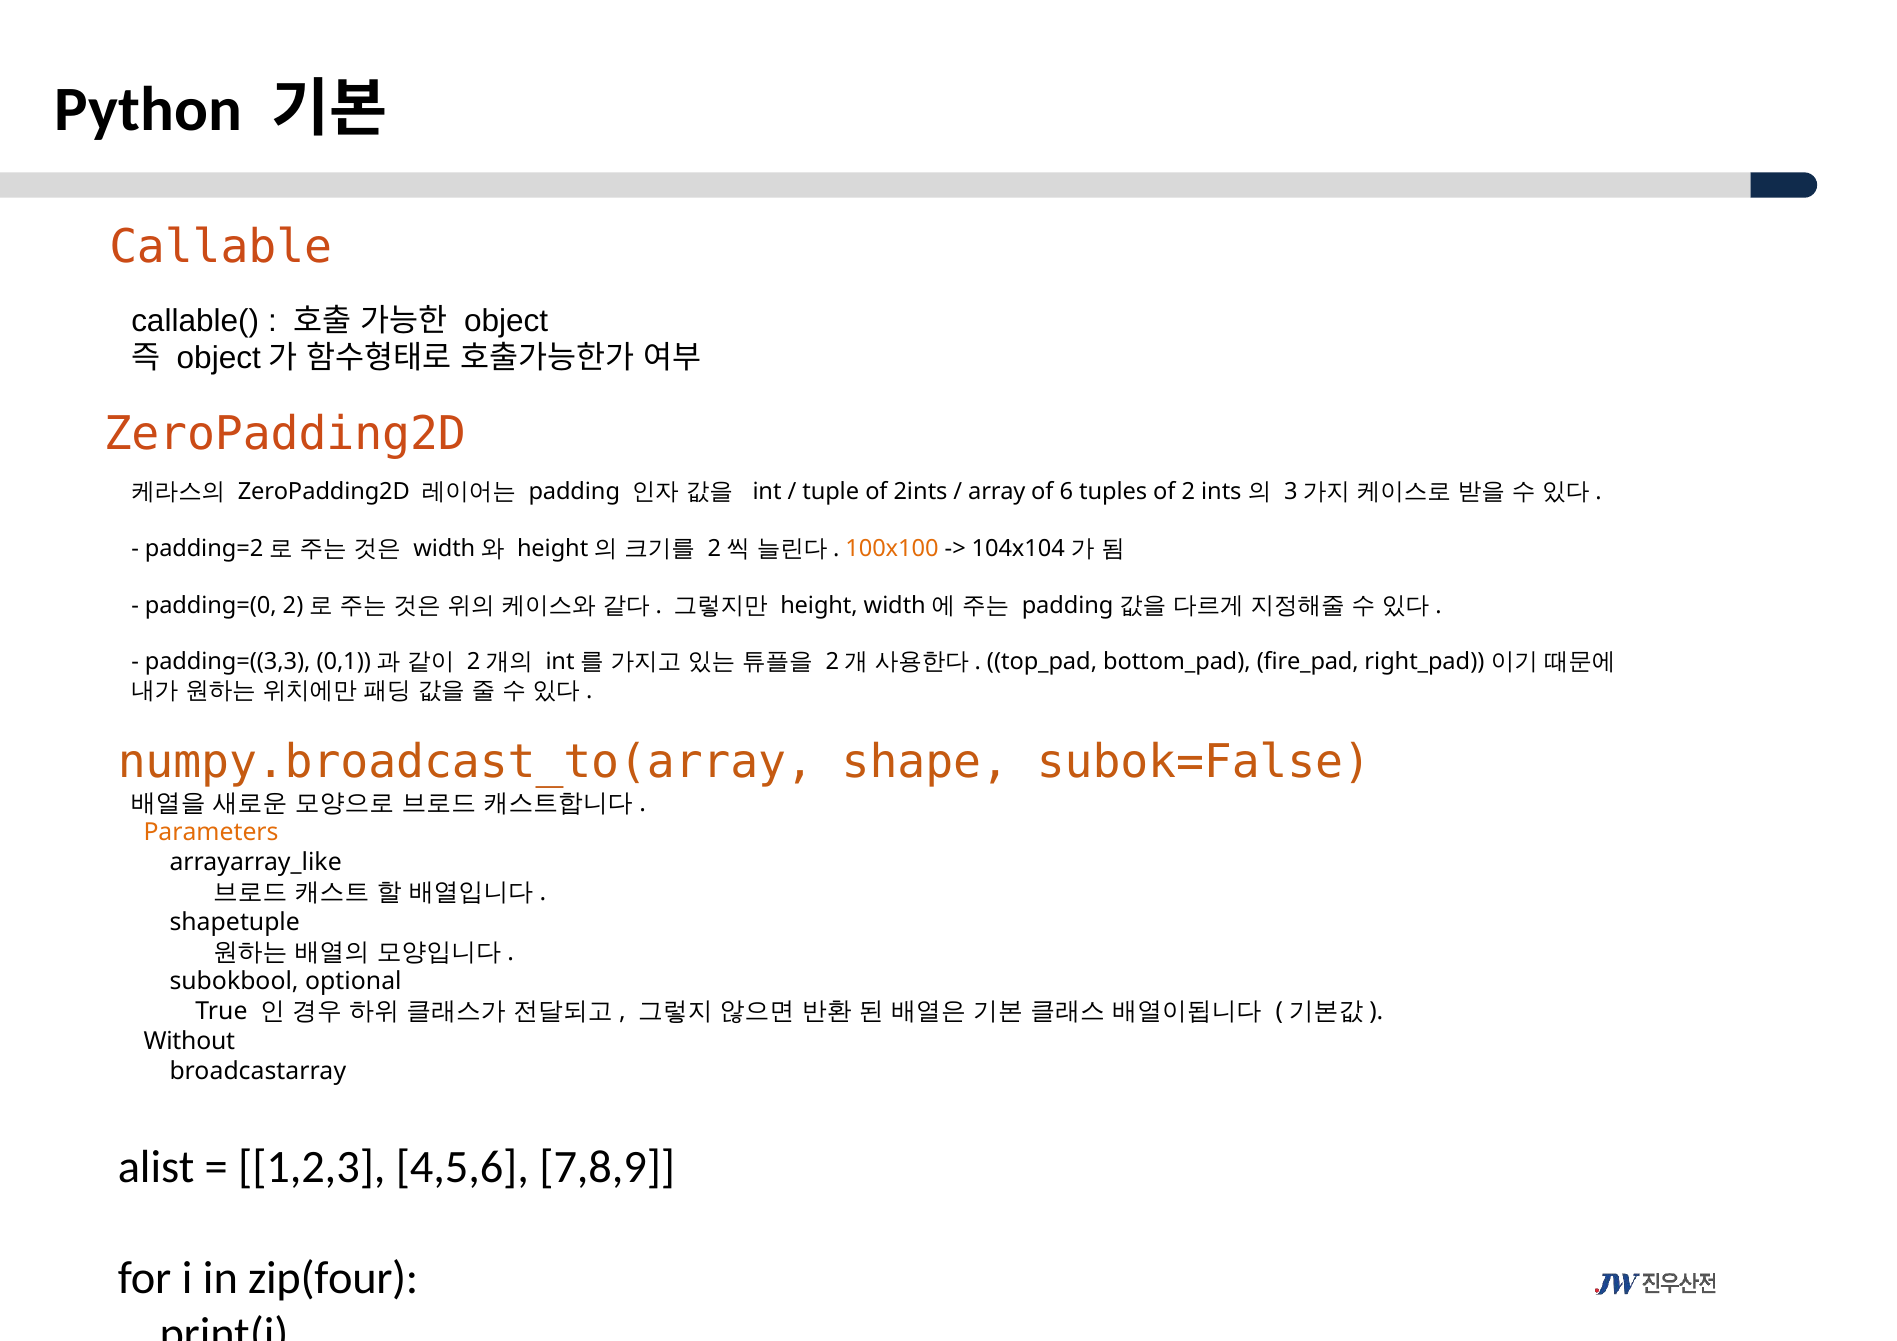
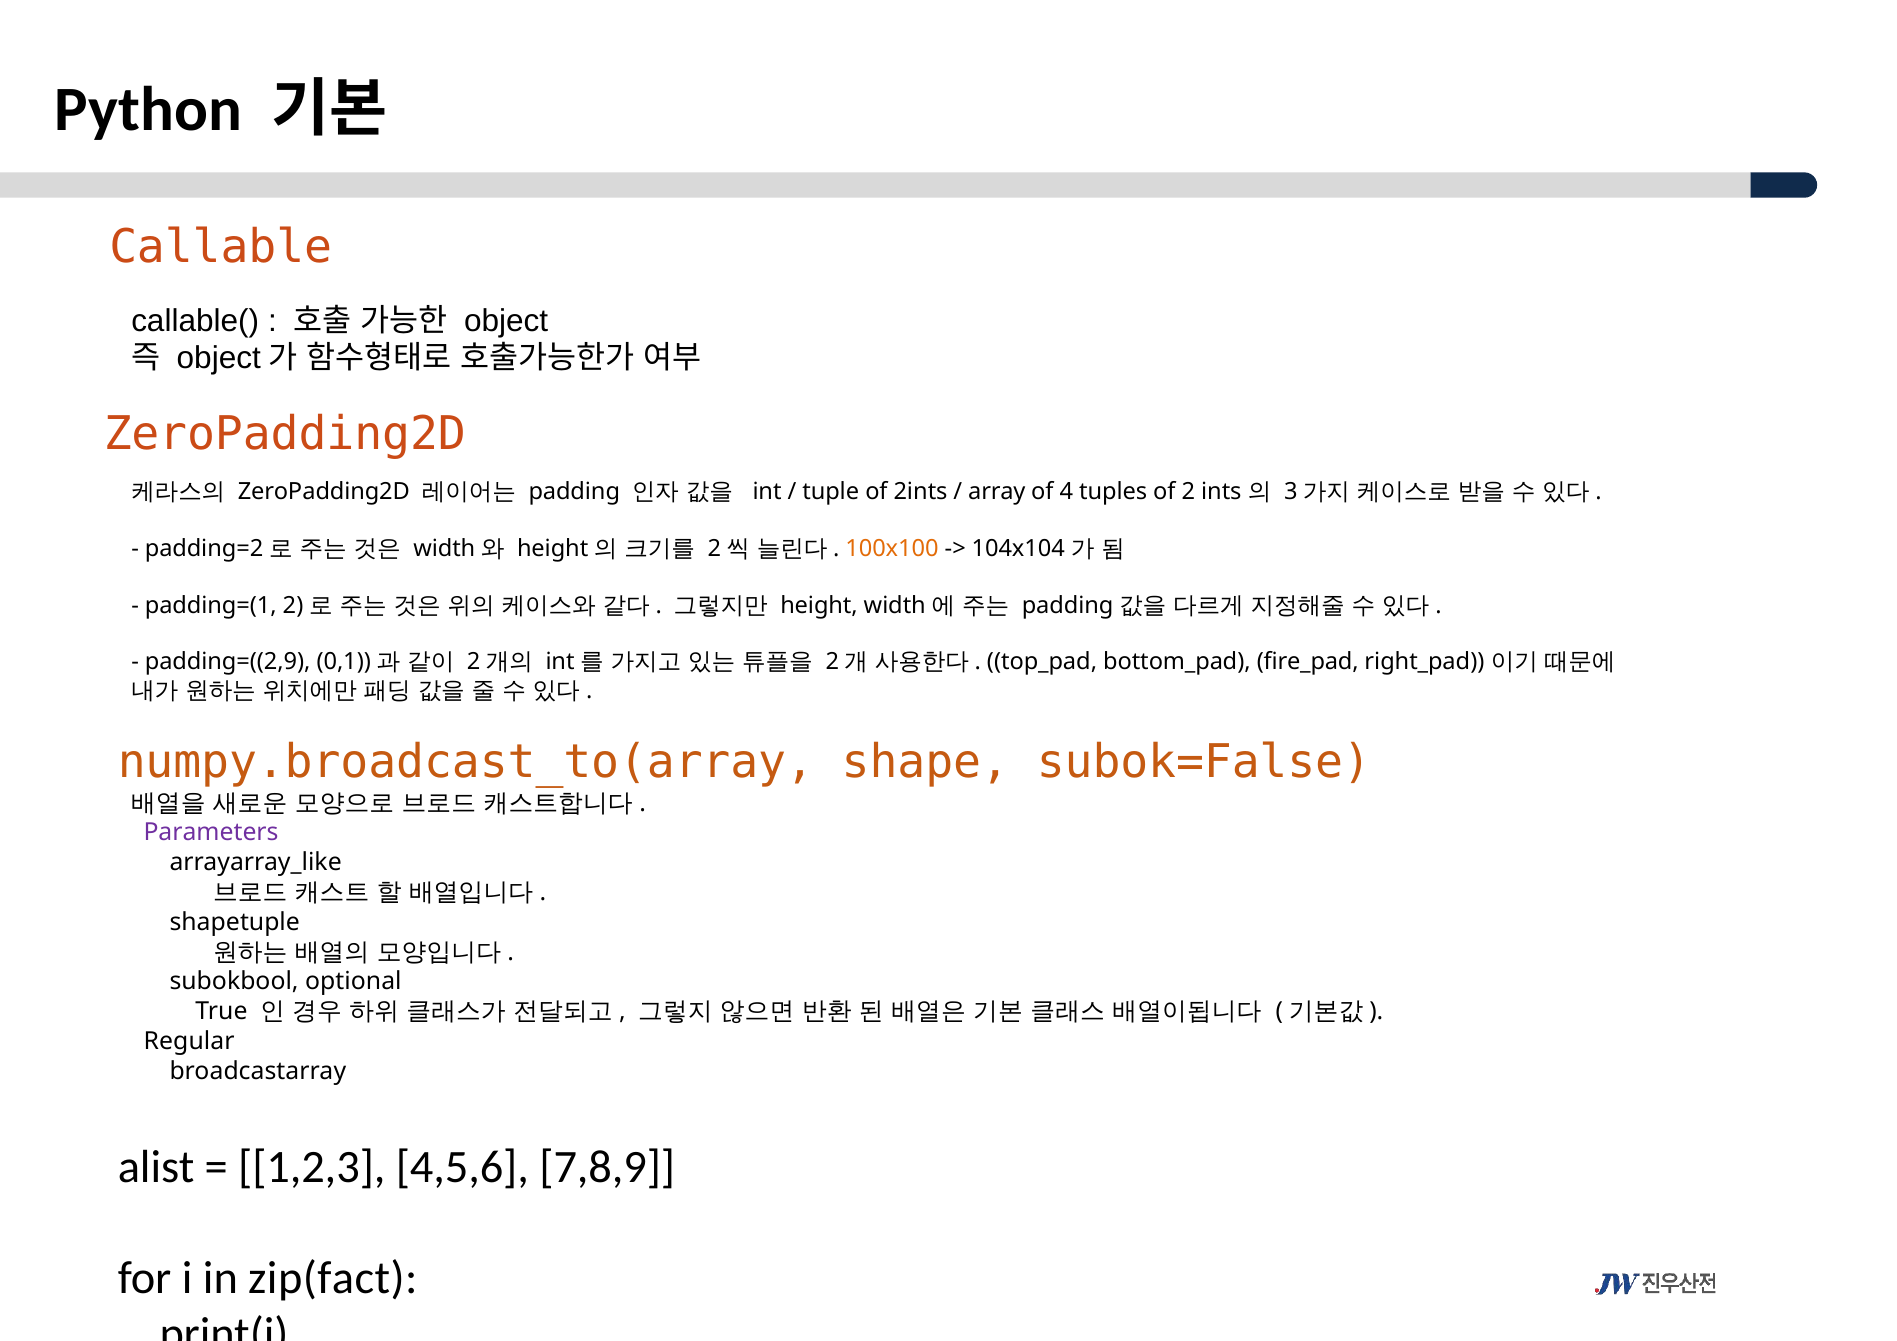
of 6: 6 -> 4 (1066, 492)
padding=(0: padding=(0 -> padding=(1 (211, 605)
padding=((3,3: padding=((3,3 -> padding=((2,9 (228, 662)
Parameters colour: orange -> purple (211, 833)
Without: Without -> Regular (189, 1041)
zip(four: zip(four -> zip(fact (333, 1279)
